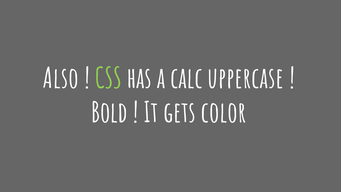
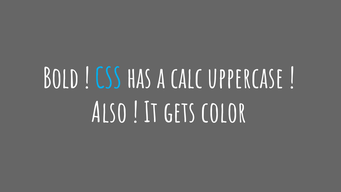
Also: Also -> Bold (61, 79)
CSS colour: light green -> light blue (109, 79)
Bold: Bold -> Also (109, 113)
